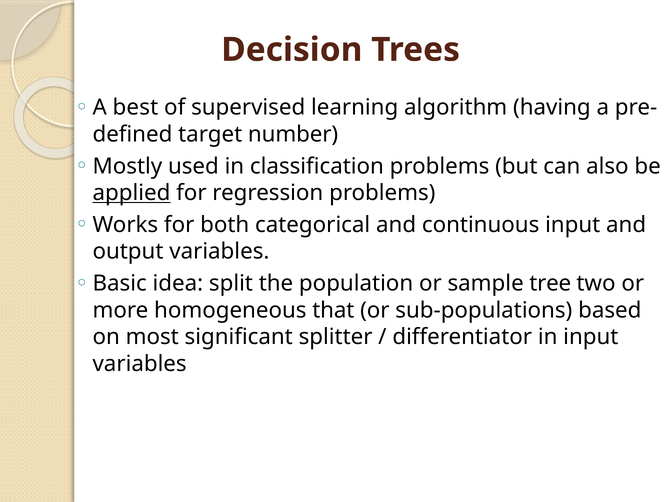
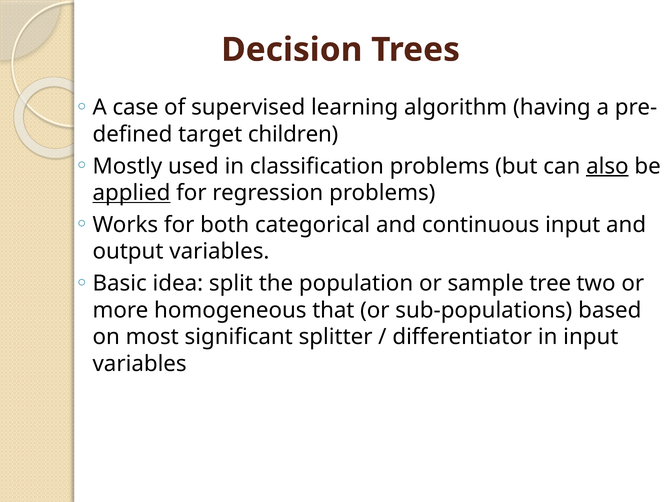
best: best -> case (136, 108)
number: number -> children (293, 134)
also underline: none -> present (607, 166)
